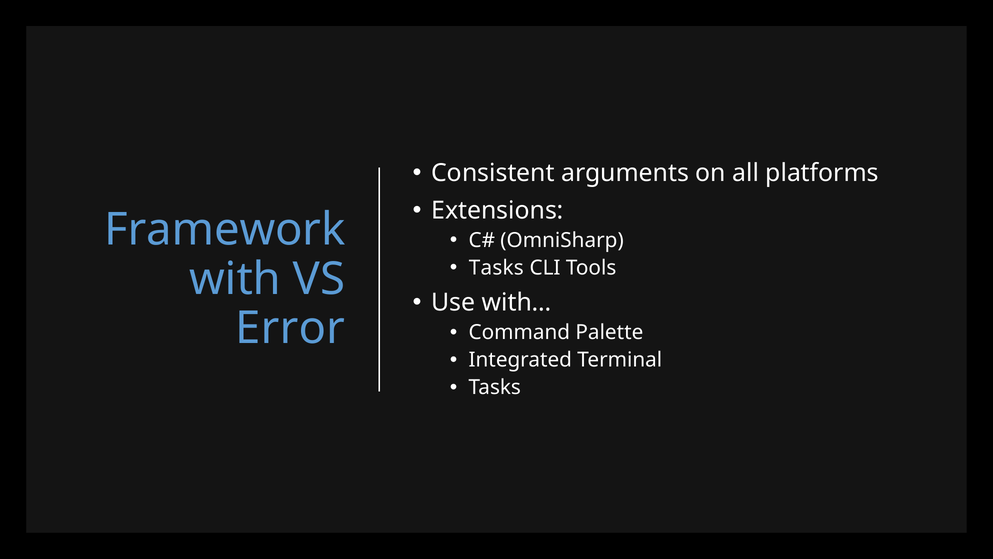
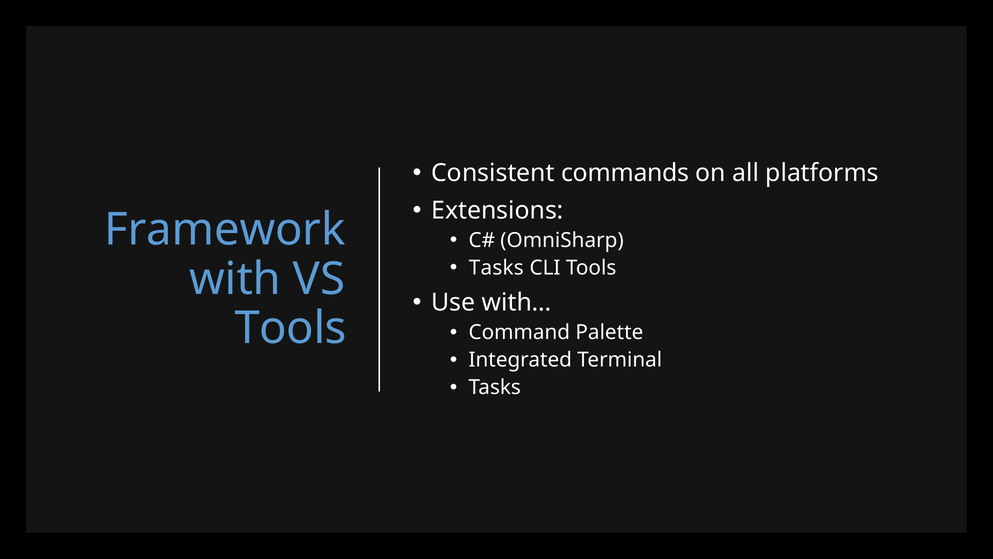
arguments: arguments -> commands (625, 173)
Error: Error -> Tools (291, 328)
